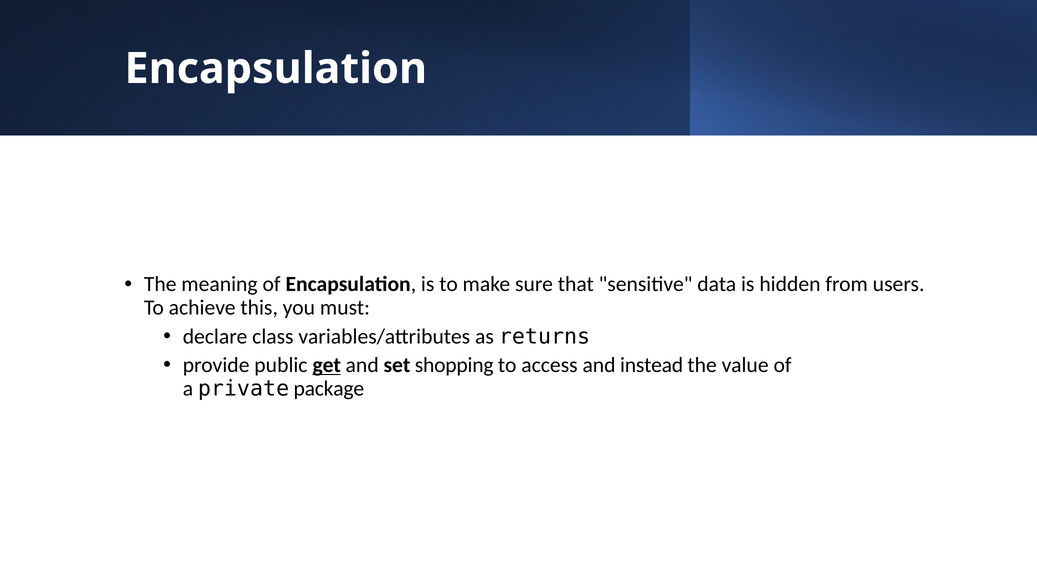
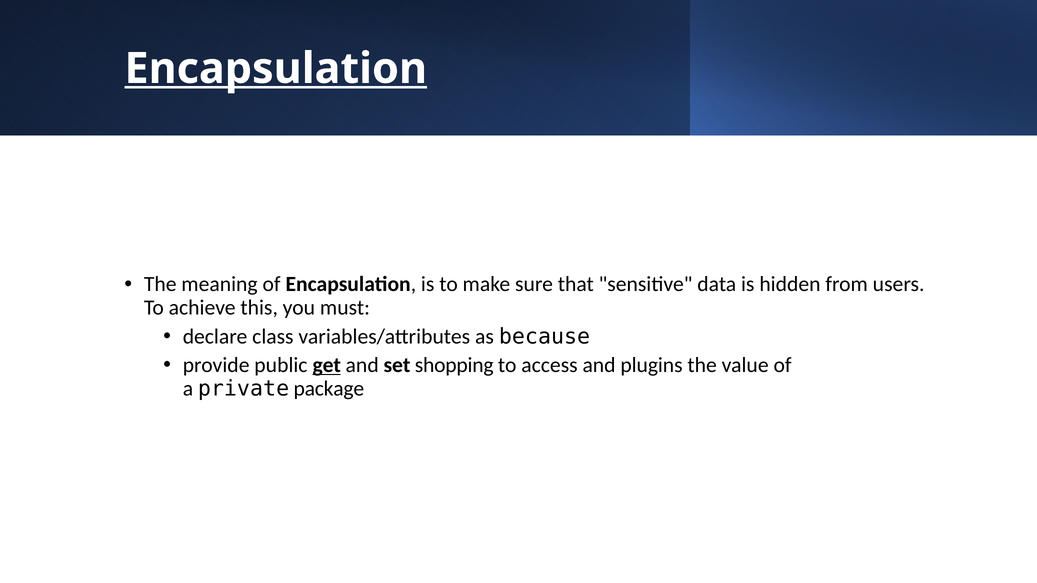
Encapsulation underline: none -> present (276, 69)
returns: returns -> because (545, 337)
instead: instead -> plugins (652, 365)
